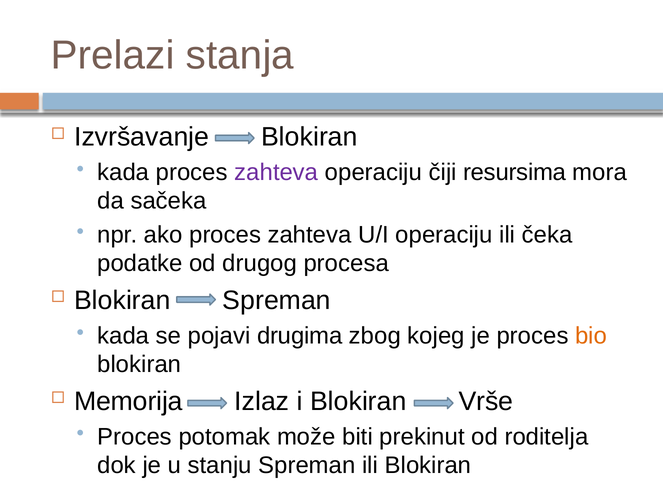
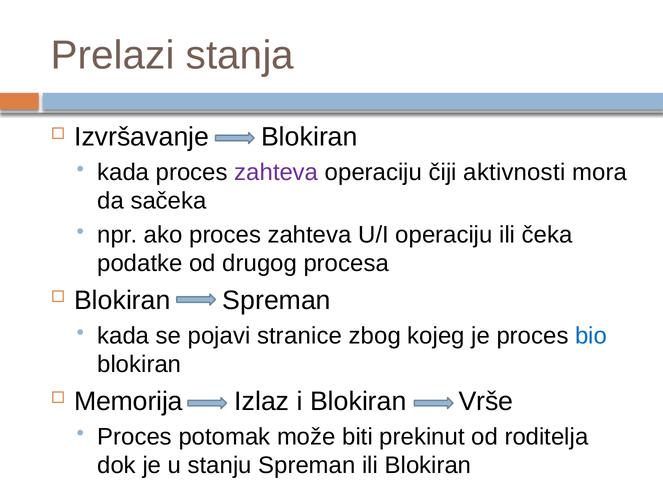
resursima: resursima -> aktivnosti (514, 172)
drugima: drugima -> stranice (300, 336)
bio colour: orange -> blue (591, 336)
